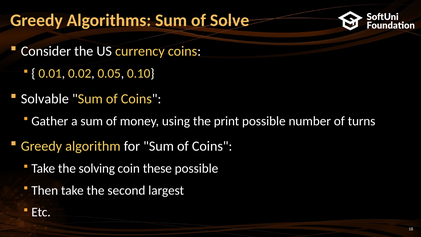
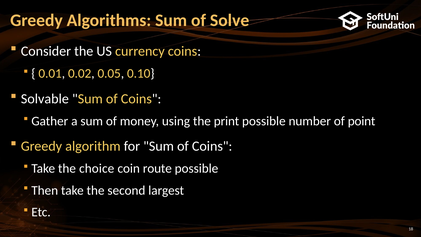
turns: turns -> point (362, 121)
solving: solving -> choice (97, 168)
these: these -> route (157, 168)
